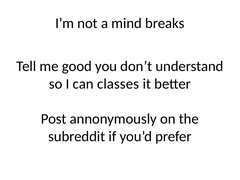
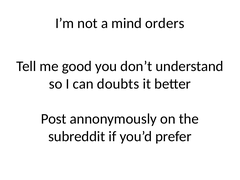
breaks: breaks -> orders (165, 23)
classes: classes -> doubts (118, 84)
